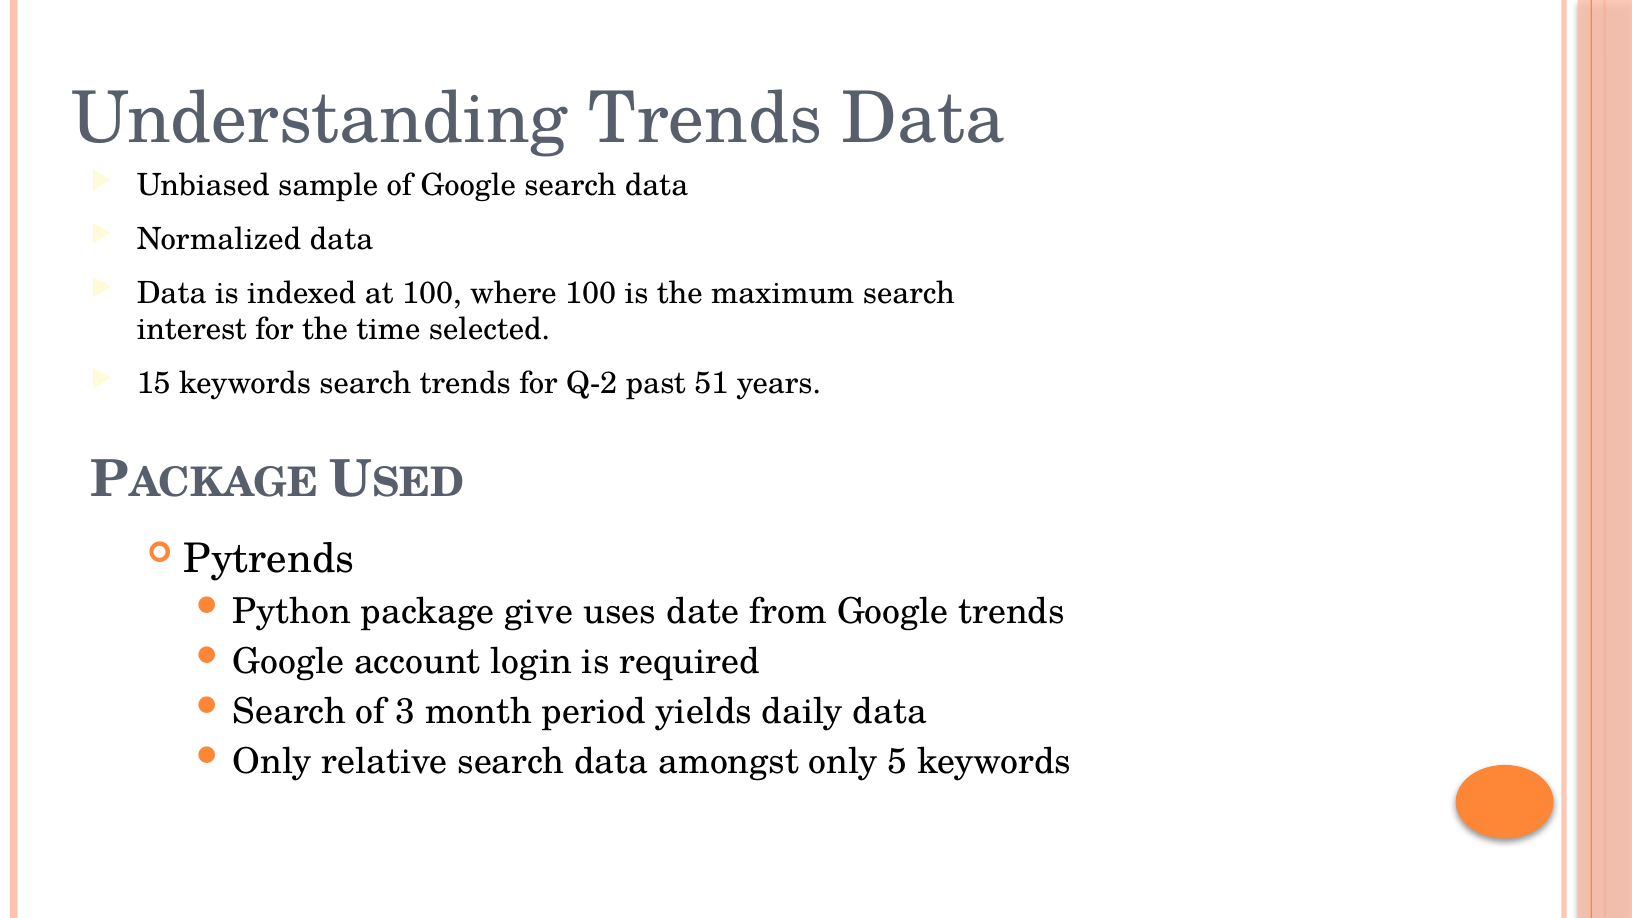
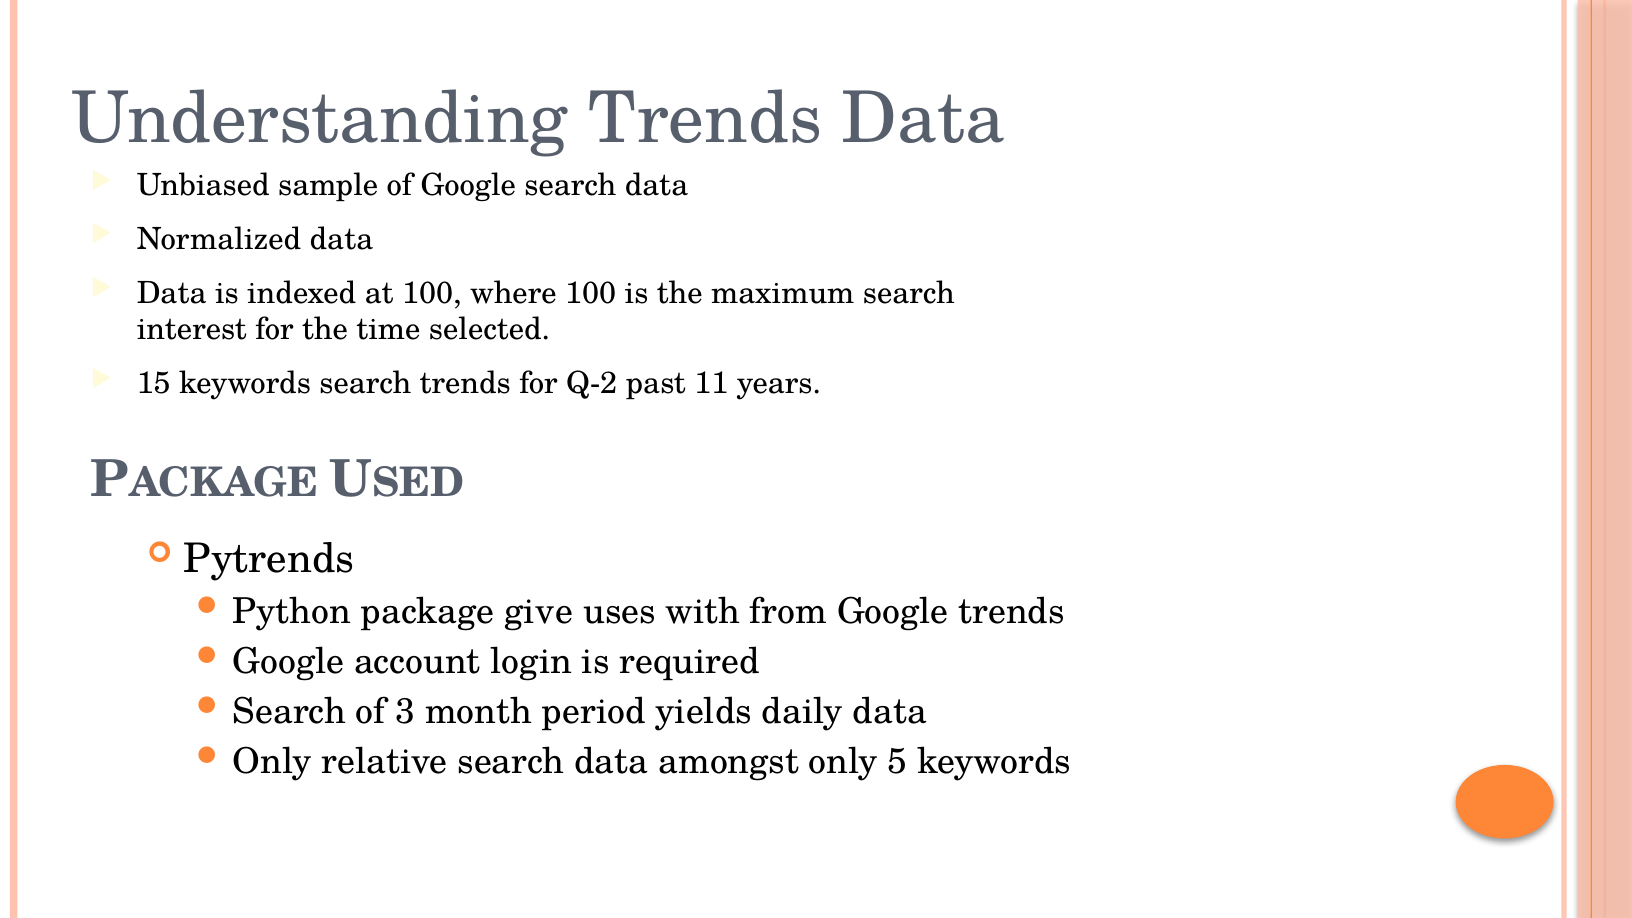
51: 51 -> 11 (711, 383)
date: date -> with (703, 612)
